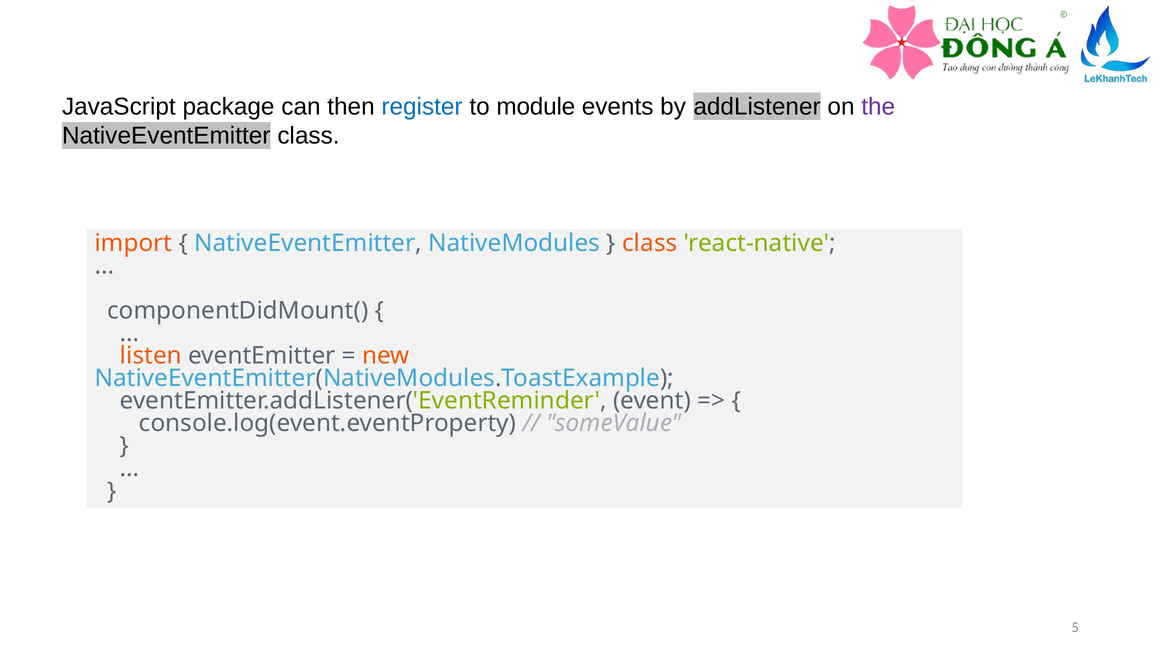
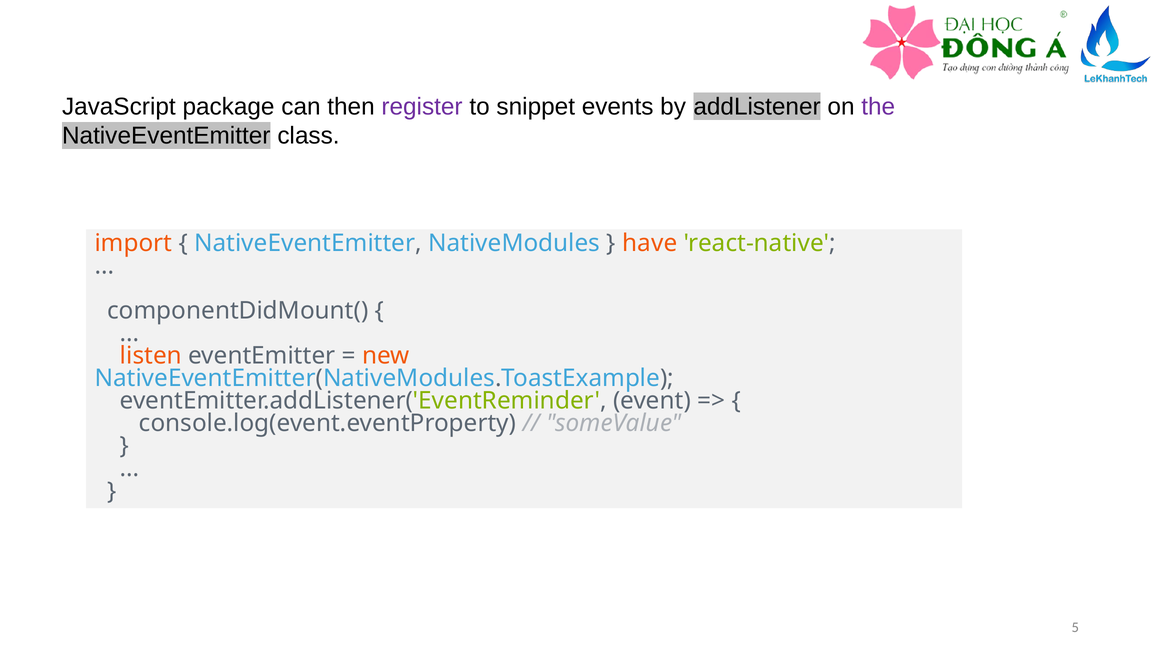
register colour: blue -> purple (422, 107)
module: module -> snippet (536, 107)
class: class -> have (650, 243)
